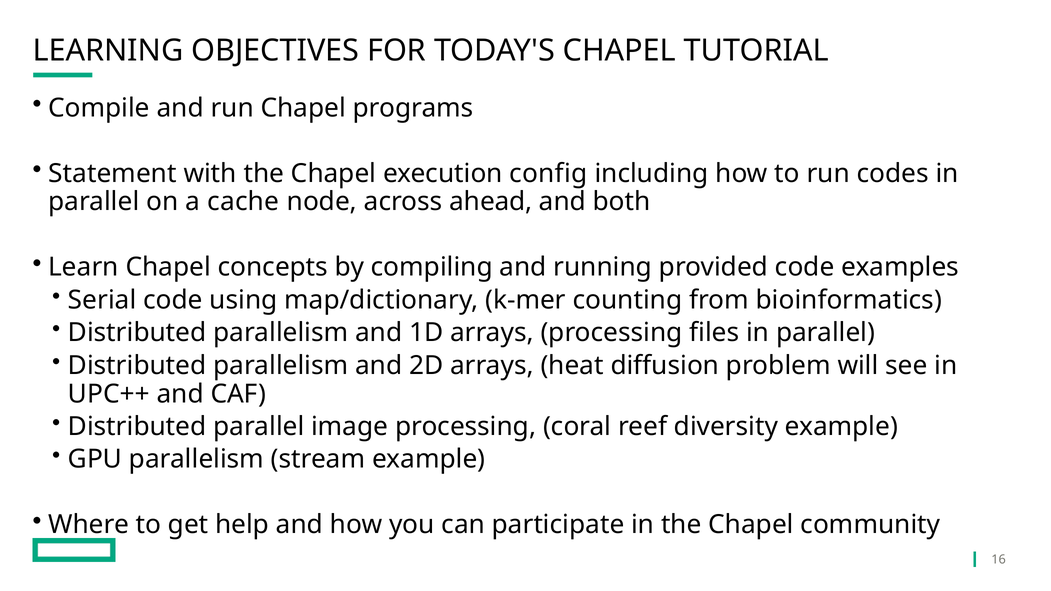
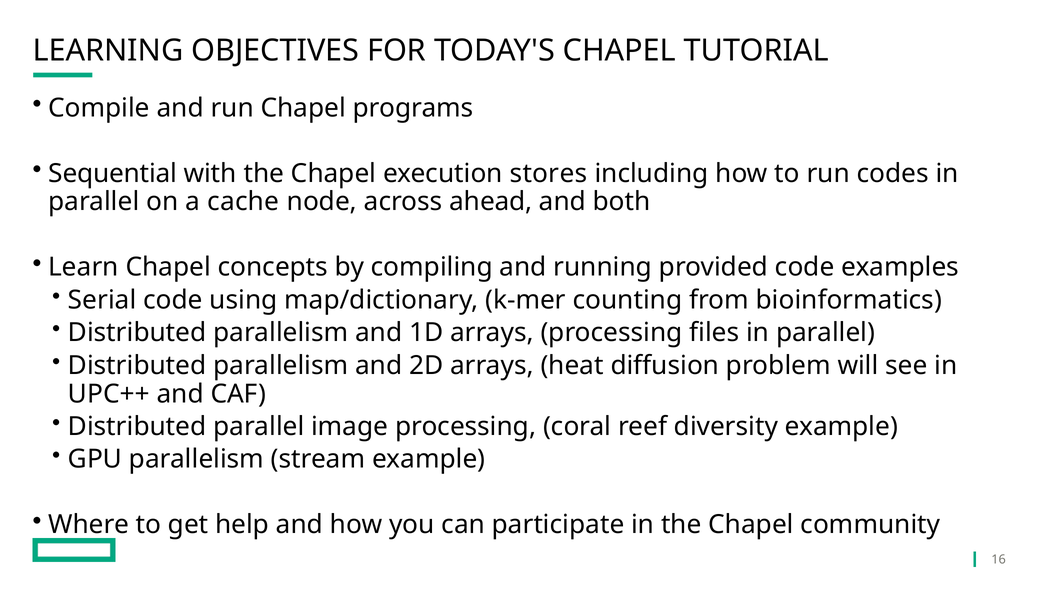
Statement: Statement -> Sequential (113, 174)
config: config -> stores (548, 174)
